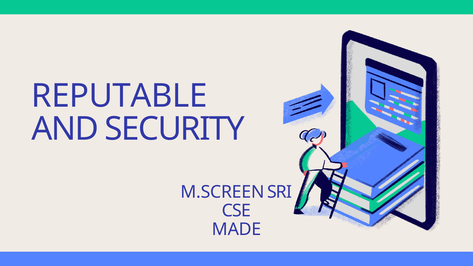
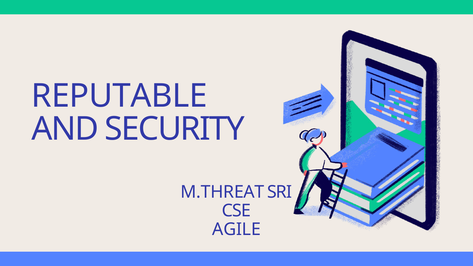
M.SCREEN: M.SCREEN -> M.THREAT (222, 192)
MADE: MADE -> AGILE (237, 229)
